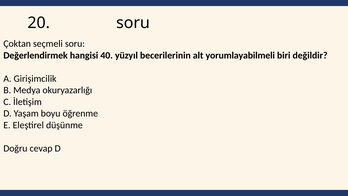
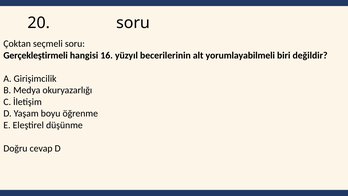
Değerlendirmek: Değerlendirmek -> Gerçekleştirmeli (36, 55)
40: 40 -> 16 (107, 55)
